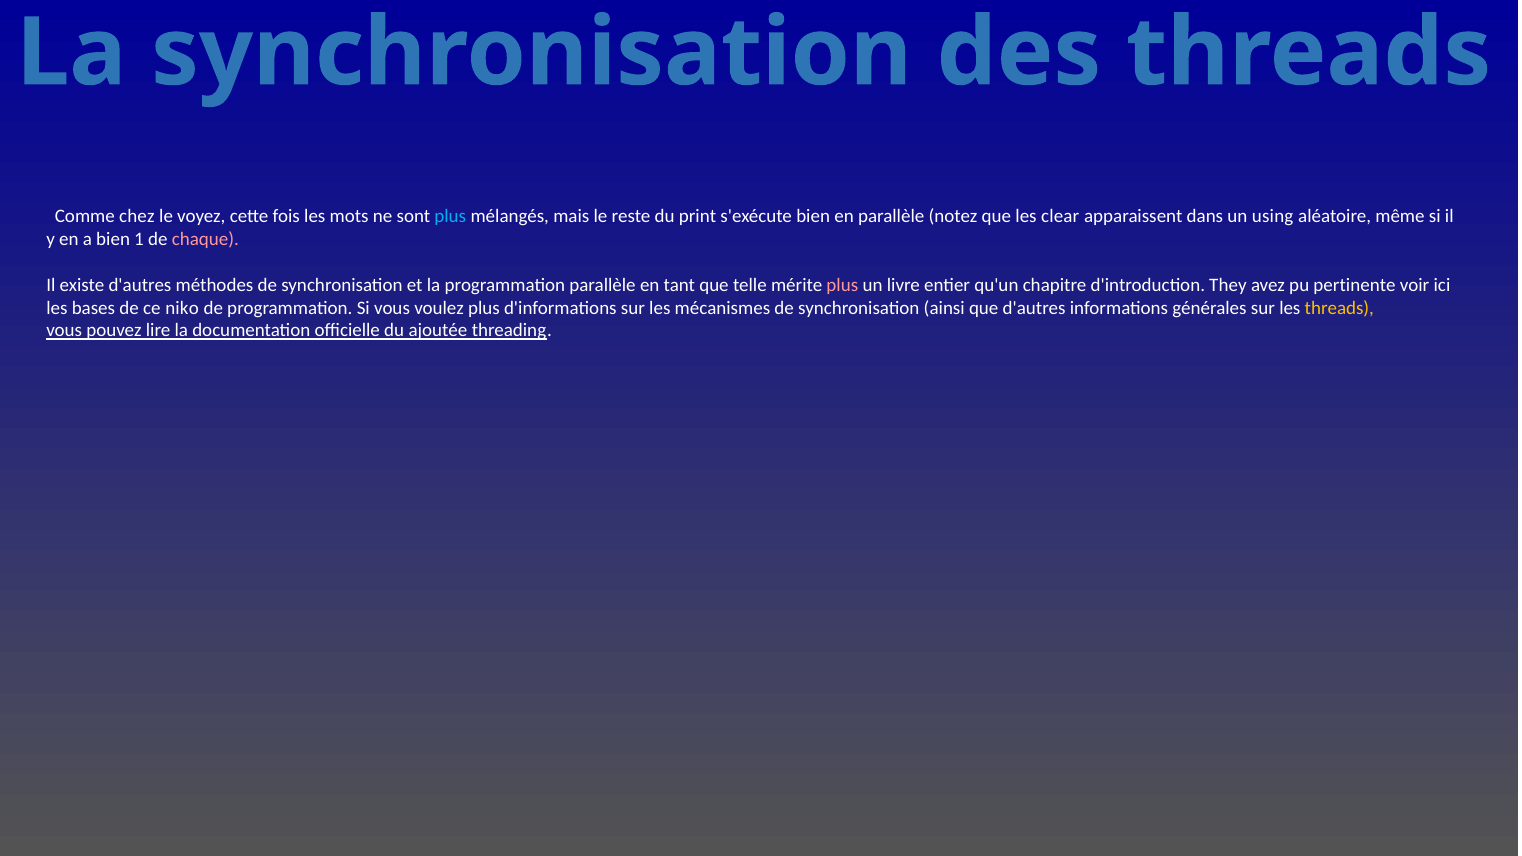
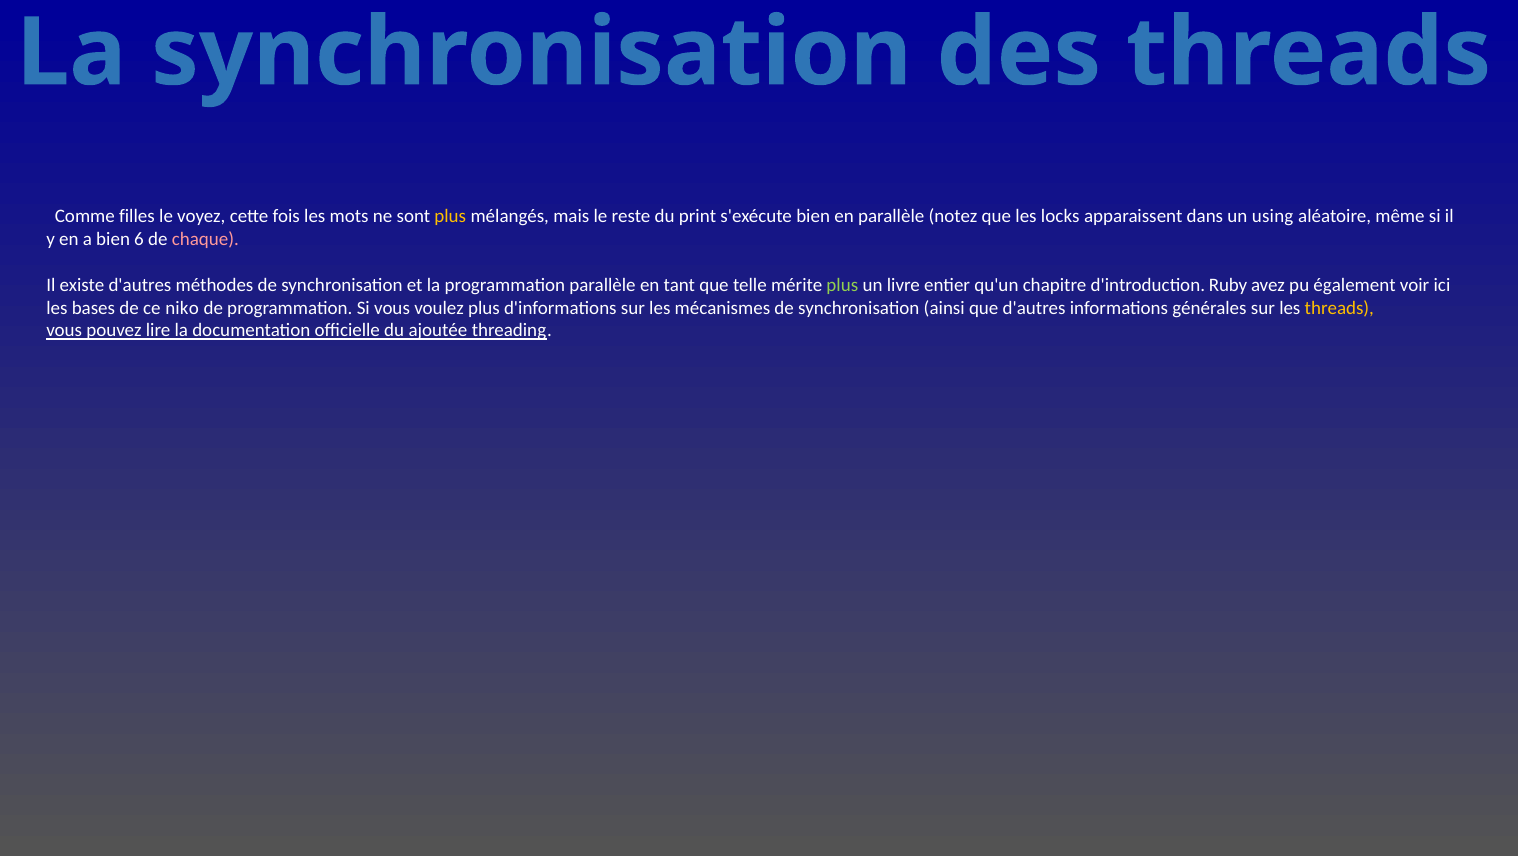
chez: chez -> filles (137, 216)
plus colour: light blue -> yellow (450, 216)
clear: clear -> locks (1060, 216)
1: 1 -> 6 (139, 239)
plus colour: pink -> light green (842, 285)
They: They -> Ruby (1228, 285)
pertinente: pertinente -> également (1355, 285)
